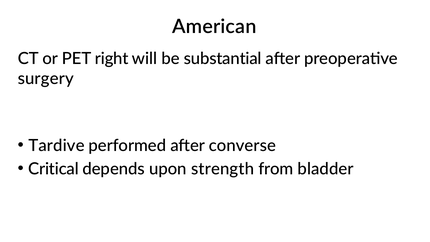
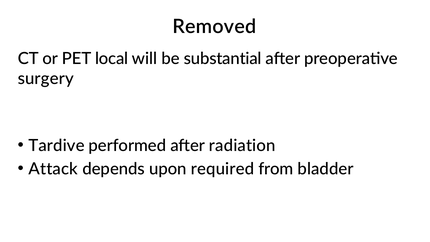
American: American -> Removed (214, 27)
right: right -> local (112, 59)
converse: converse -> radiation (242, 146)
Critical: Critical -> Attack (53, 169)
strength: strength -> required (223, 169)
